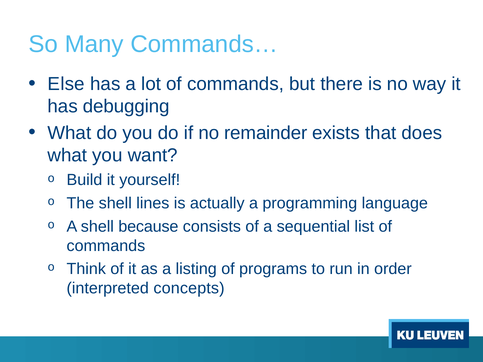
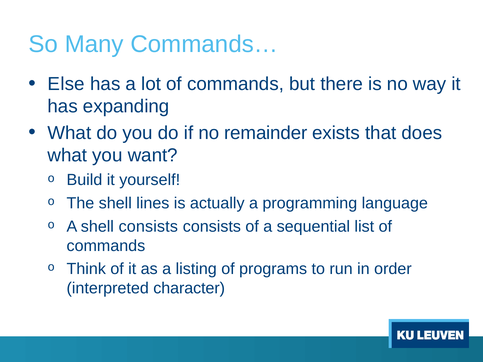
debugging: debugging -> expanding (126, 106)
shell because: because -> consists (148, 227)
concepts: concepts -> character (189, 288)
